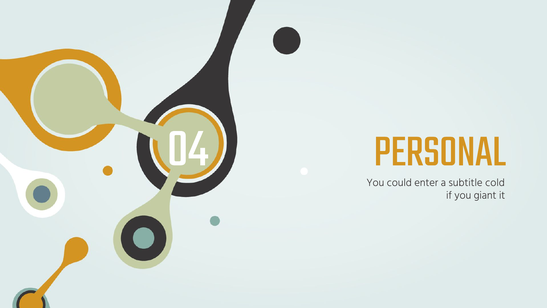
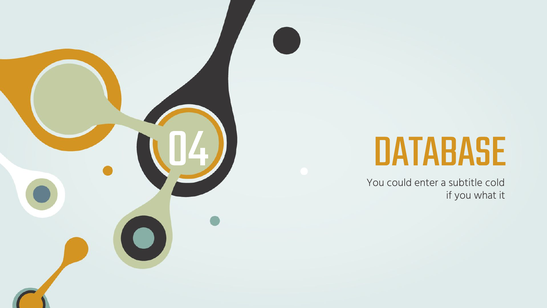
PERSONAL: PERSONAL -> DATABASE (440, 150)
giant: giant -> what (485, 195)
